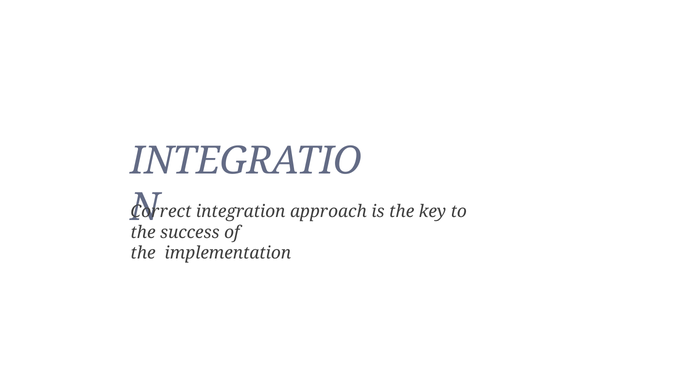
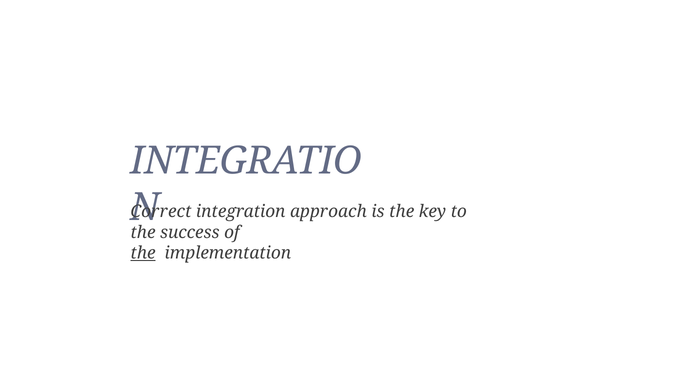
the underline: none -> present (143, 253)
